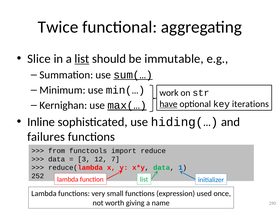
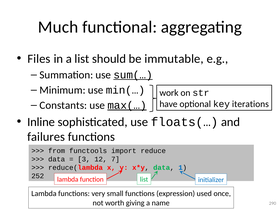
Twice: Twice -> Much (58, 27)
Slice: Slice -> Files (39, 59)
list underline: present -> none (82, 59)
Kernighan: Kernighan -> Constants (63, 105)
have underline: present -> none (168, 104)
hiding(…: hiding(… -> floats(… (185, 122)
